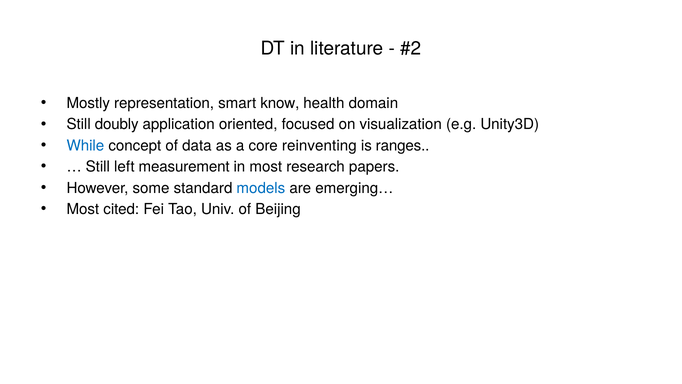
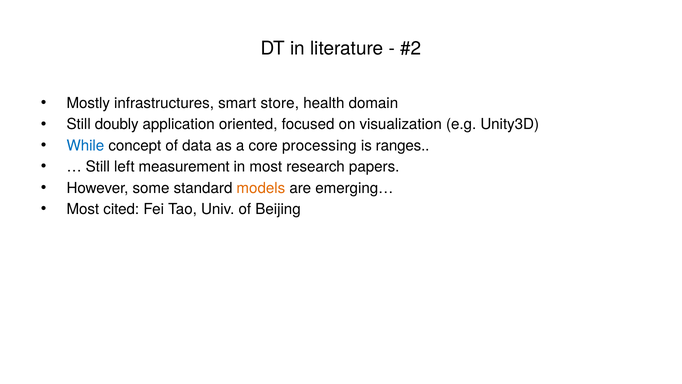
representation: representation -> infrastructures (164, 103)
know: know -> store (280, 103)
reinventing: reinventing -> processing (319, 145)
models colour: blue -> orange (261, 188)
